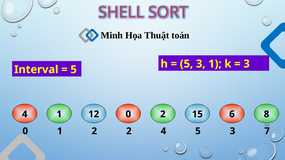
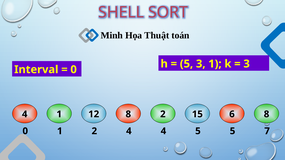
5: 5 -> 0 (74, 70)
12 0: 0 -> 8 (128, 114)
2 2: 2 -> 4 (129, 131)
4 5 3: 3 -> 5 (233, 131)
